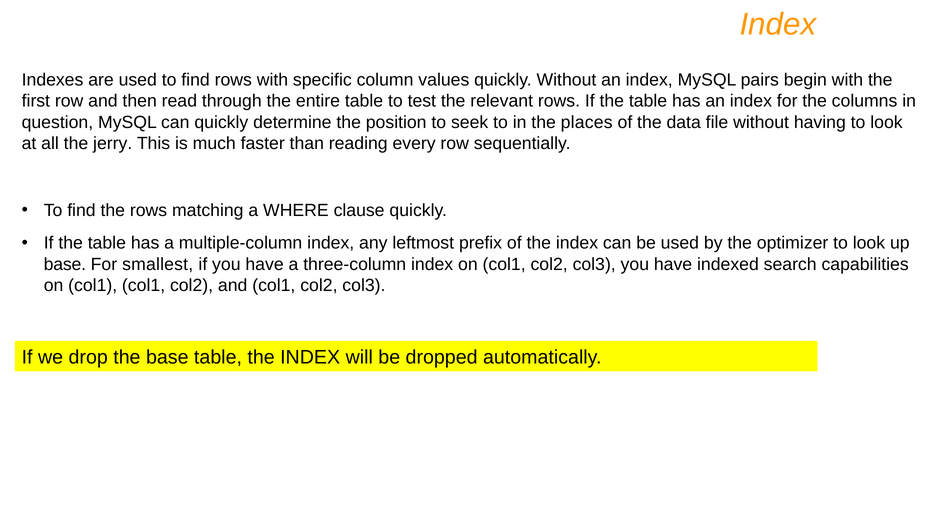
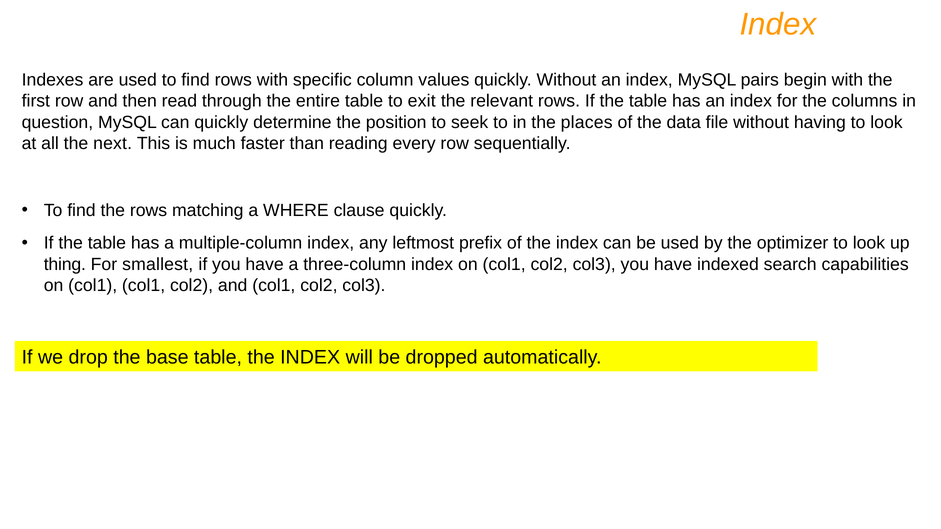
test: test -> exit (422, 101)
jerry: jerry -> next (113, 143)
base: base -> thing (65, 264)
